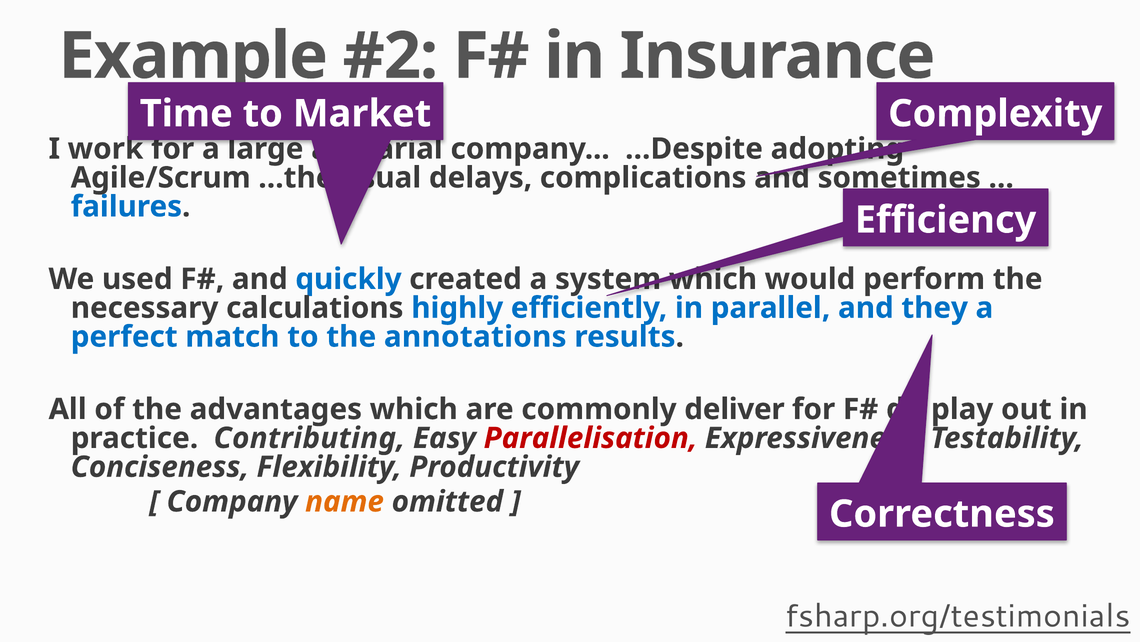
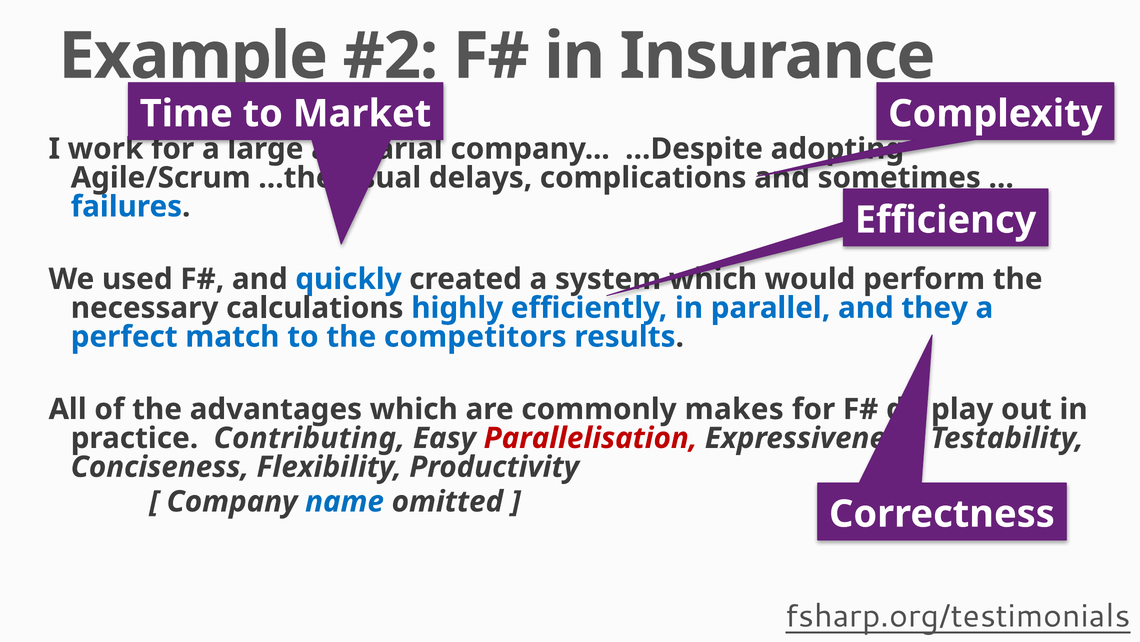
annotations: annotations -> competitors (475, 337)
deliver: deliver -> makes (734, 409)
name colour: orange -> blue (345, 501)
